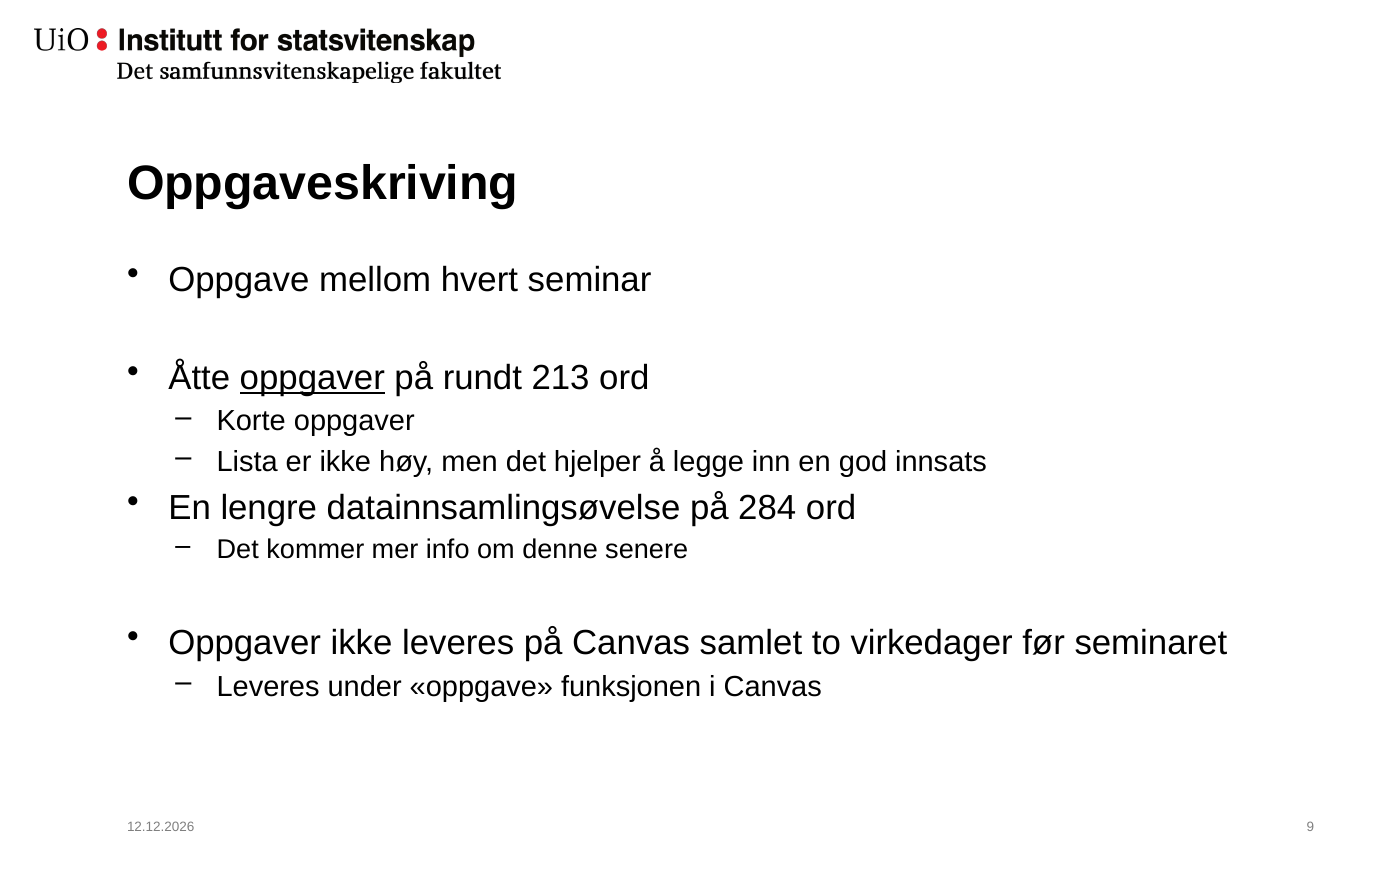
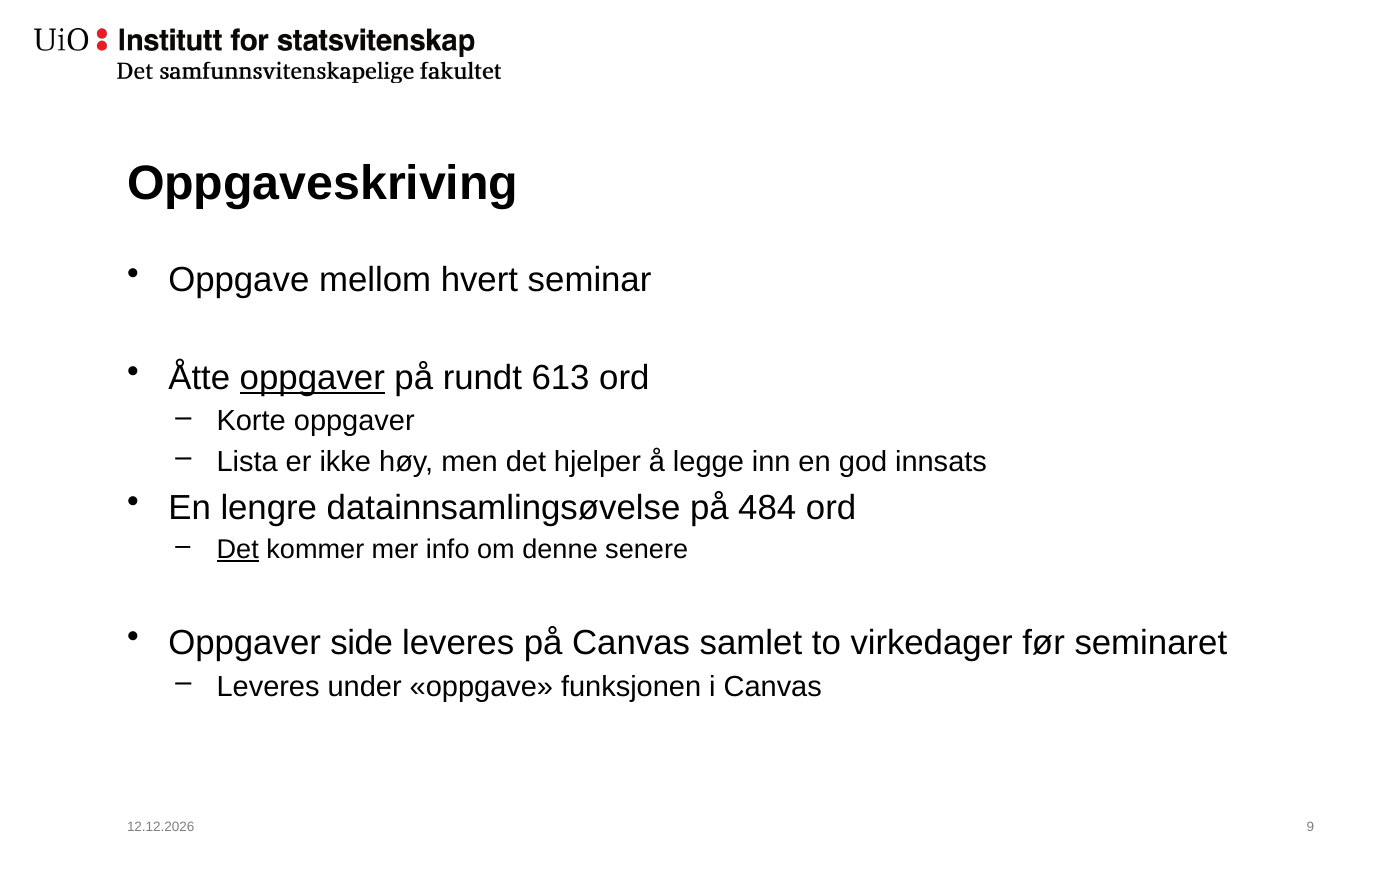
213: 213 -> 613 (561, 378)
284: 284 -> 484 (767, 508)
Det underline: none -> present (238, 550)
Oppgaver ikke: ikke -> side (362, 643)
